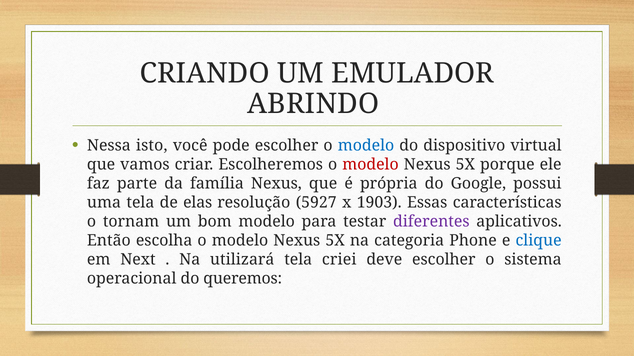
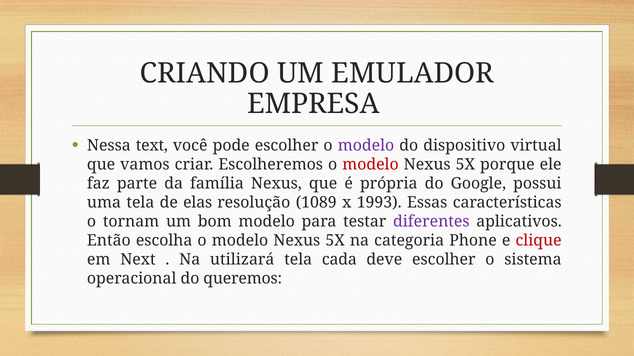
ABRINDO: ABRINDO -> EMPRESA (313, 104)
isto: isto -> text (152, 146)
modelo colour: blue -> purple (366, 146)
5927: 5927 -> 1089 (316, 203)
1903: 1903 -> 1993 (379, 203)
clique colour: blue -> red (539, 241)
criei: criei -> cada (339, 260)
